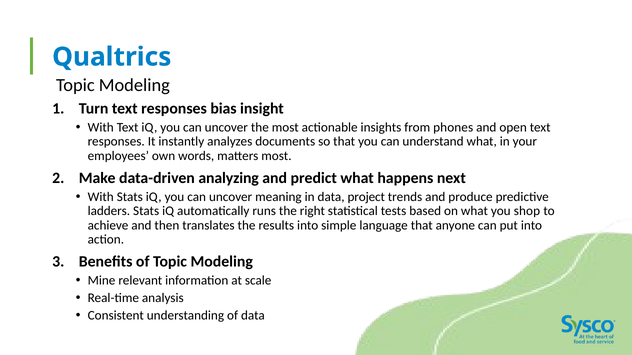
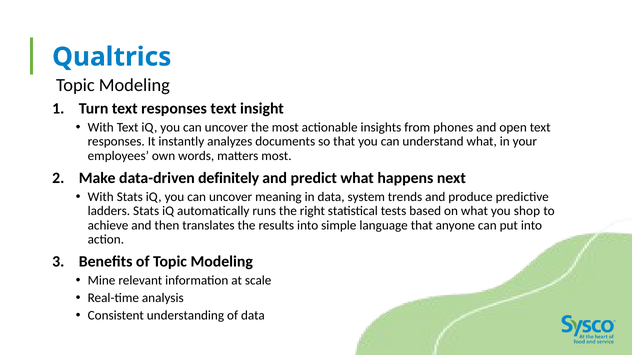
responses bias: bias -> text (223, 108)
analyzing: analyzing -> definitely (229, 178)
project: project -> system (366, 197)
